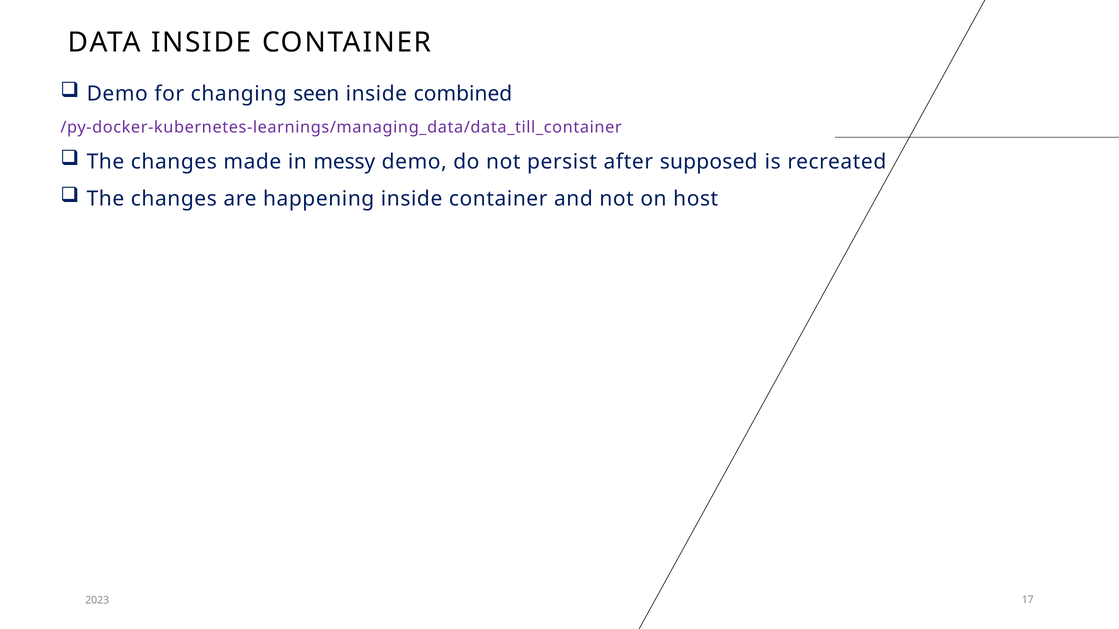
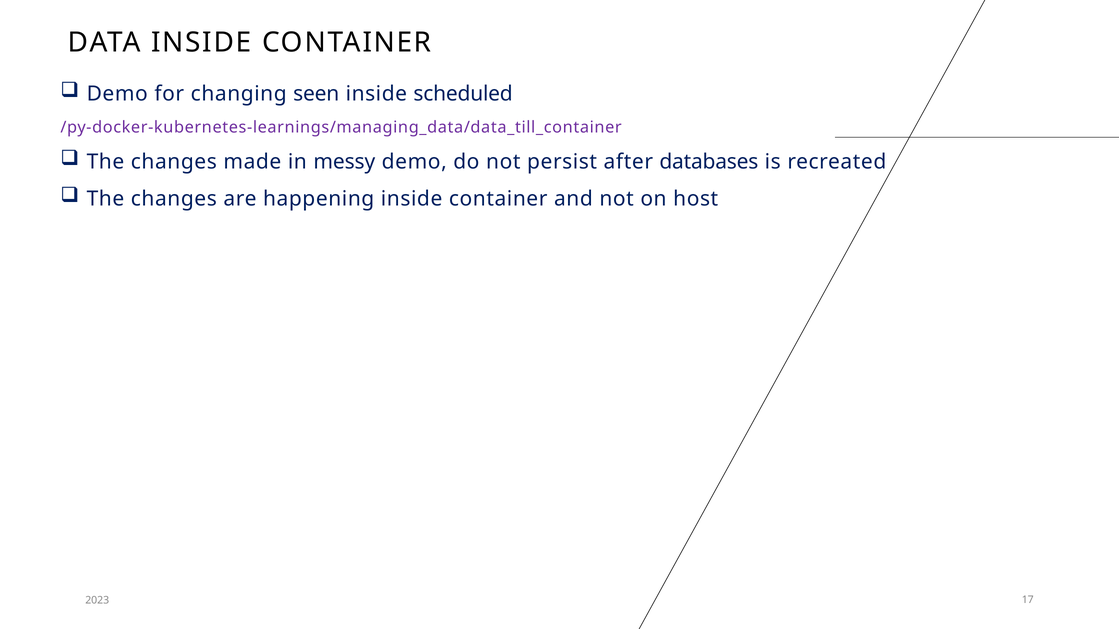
combined: combined -> scheduled (463, 94)
supposed: supposed -> databases (709, 162)
